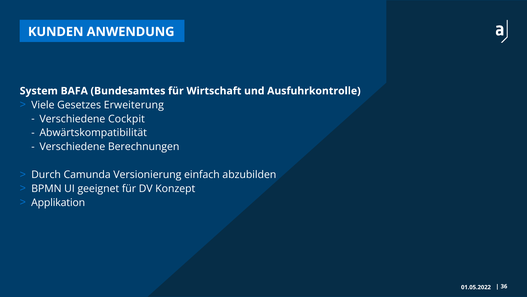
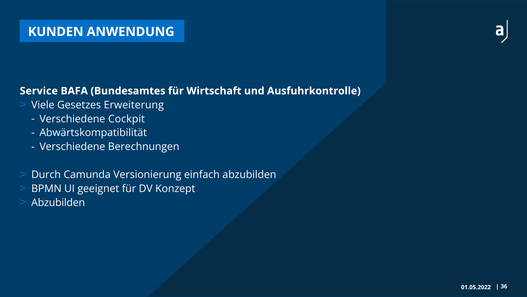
System: System -> Service (39, 91)
Applikation: Applikation -> Abzubilden (58, 202)
